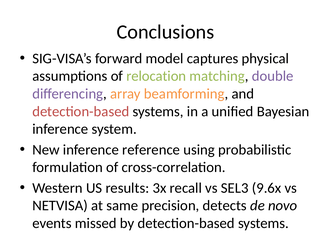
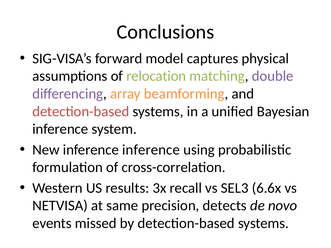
inference reference: reference -> inference (151, 150)
9.6x: 9.6x -> 6.6x (267, 188)
